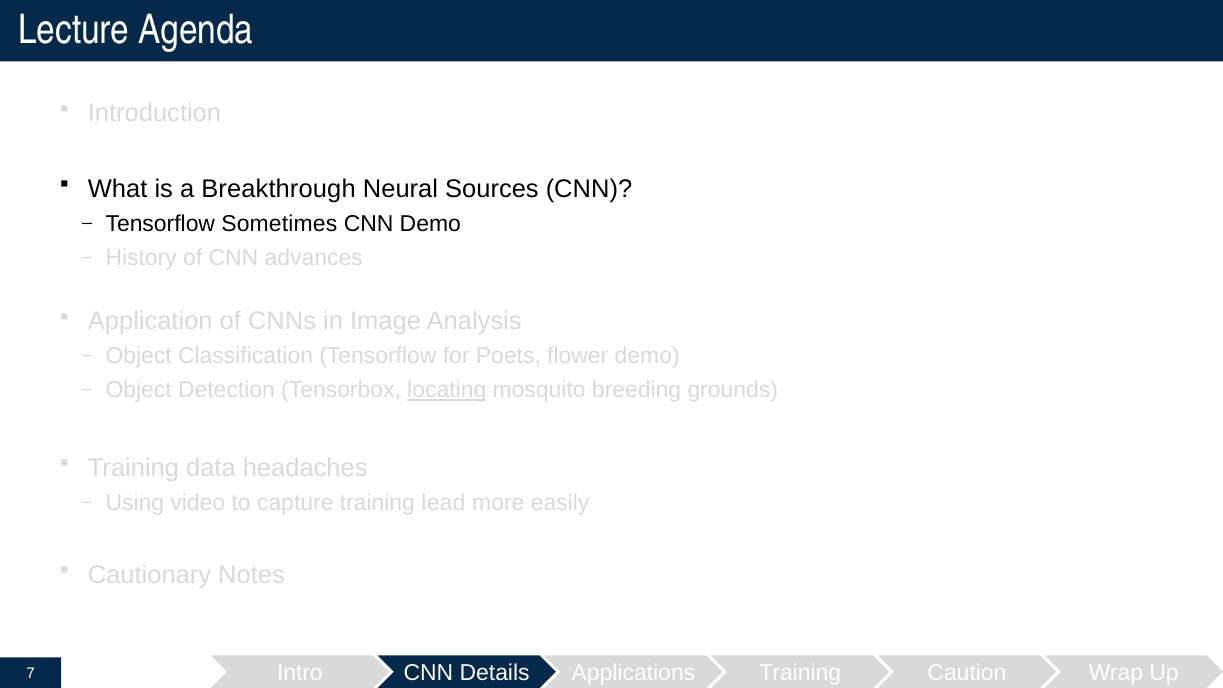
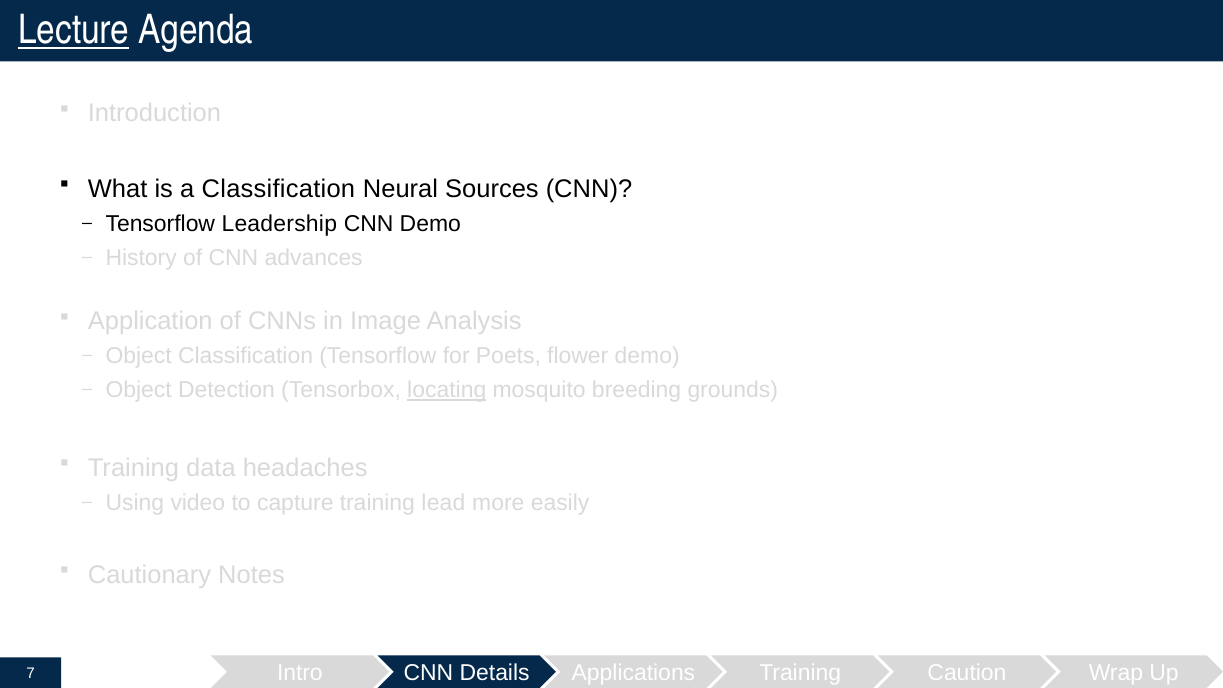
Lecture underline: none -> present (74, 30)
a Breakthrough: Breakthrough -> Classification (278, 189)
Sometimes: Sometimes -> Leadership (279, 224)
